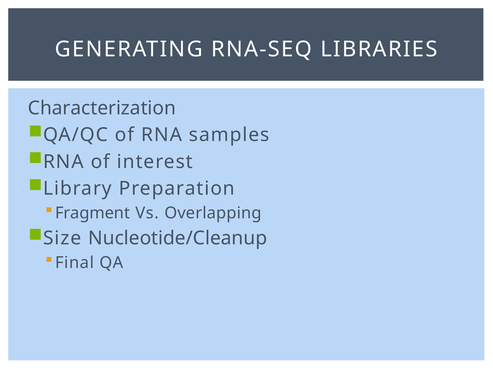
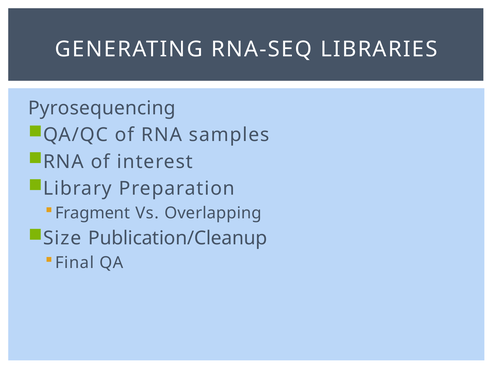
Characterization: Characterization -> Pyrosequencing (102, 108)
Nucleotide/Cleanup: Nucleotide/Cleanup -> Publication/Cleanup (178, 238)
